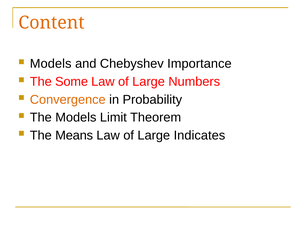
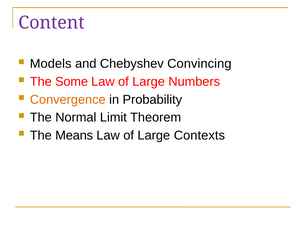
Content colour: orange -> purple (52, 23)
Importance: Importance -> Convincing (199, 64)
The Models: Models -> Normal (76, 117)
Indicates: Indicates -> Contexts (199, 135)
